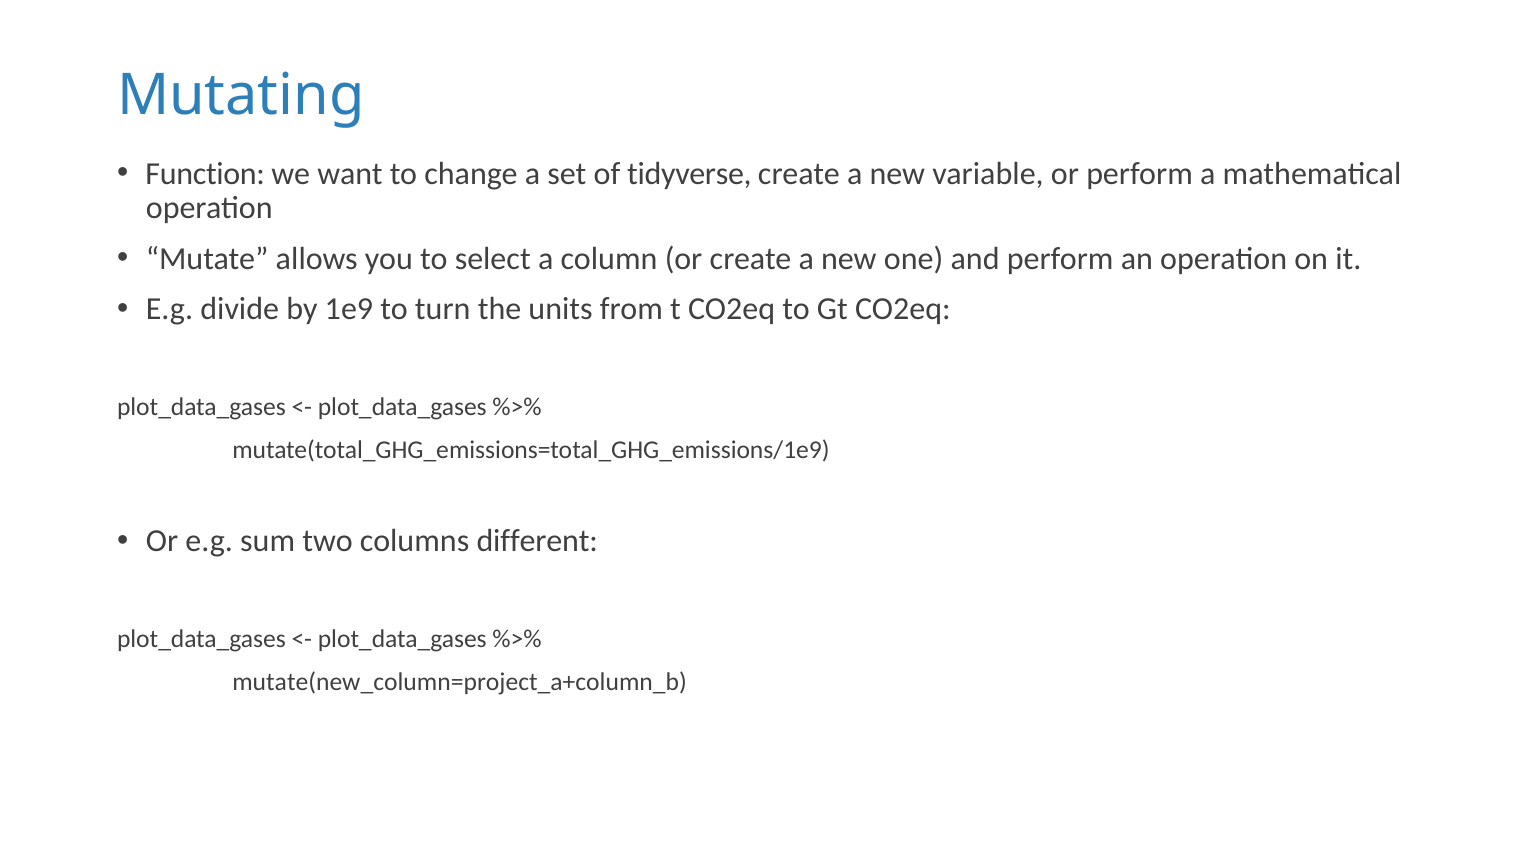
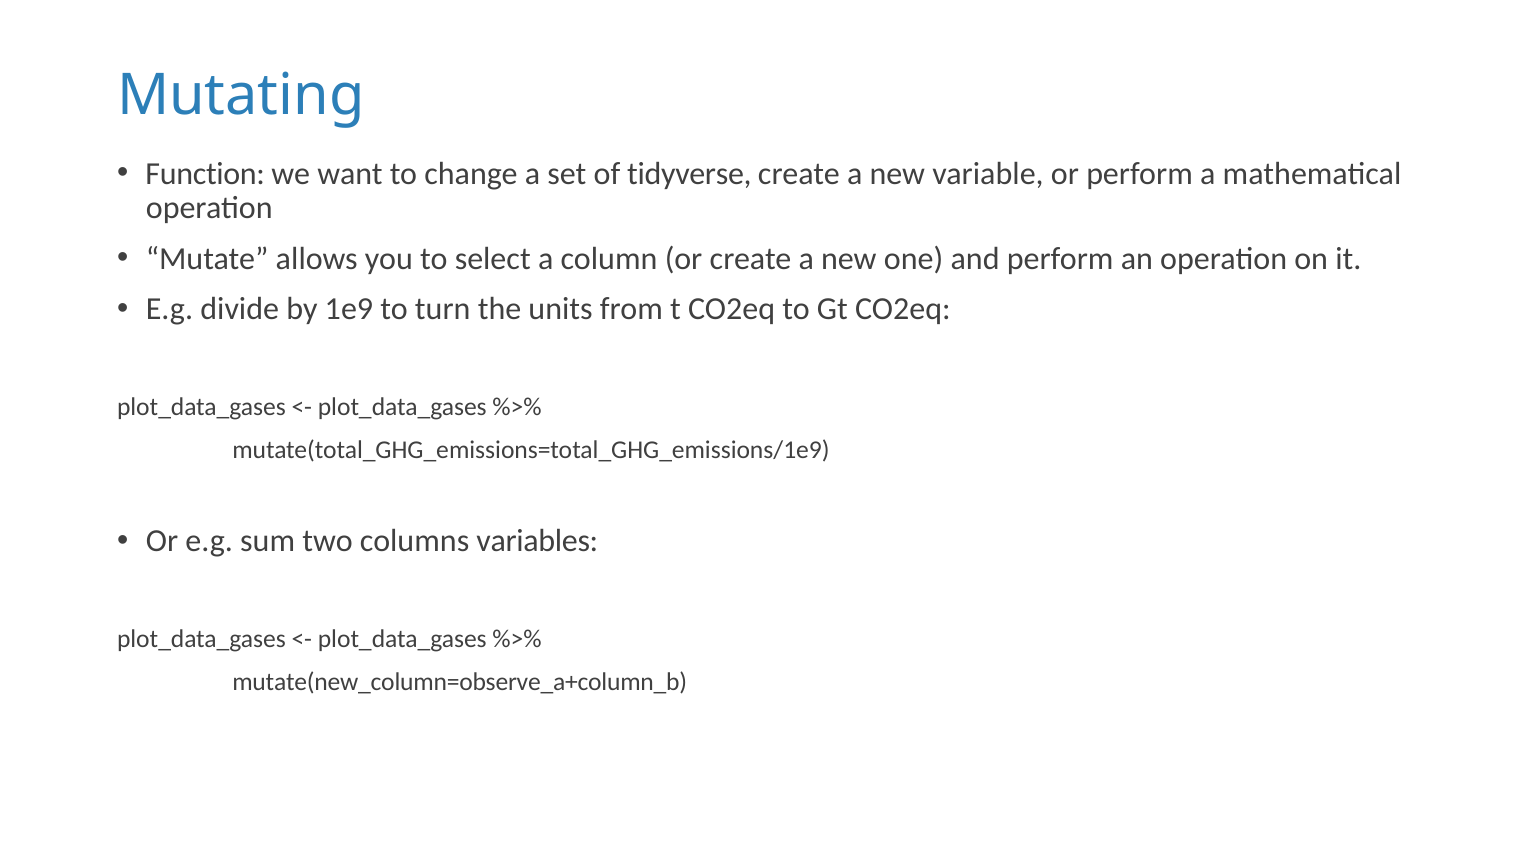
different: different -> variables (537, 541)
mutate(new_column=project_a+column_b: mutate(new_column=project_a+column_b -> mutate(new_column=observe_a+column_b (460, 683)
